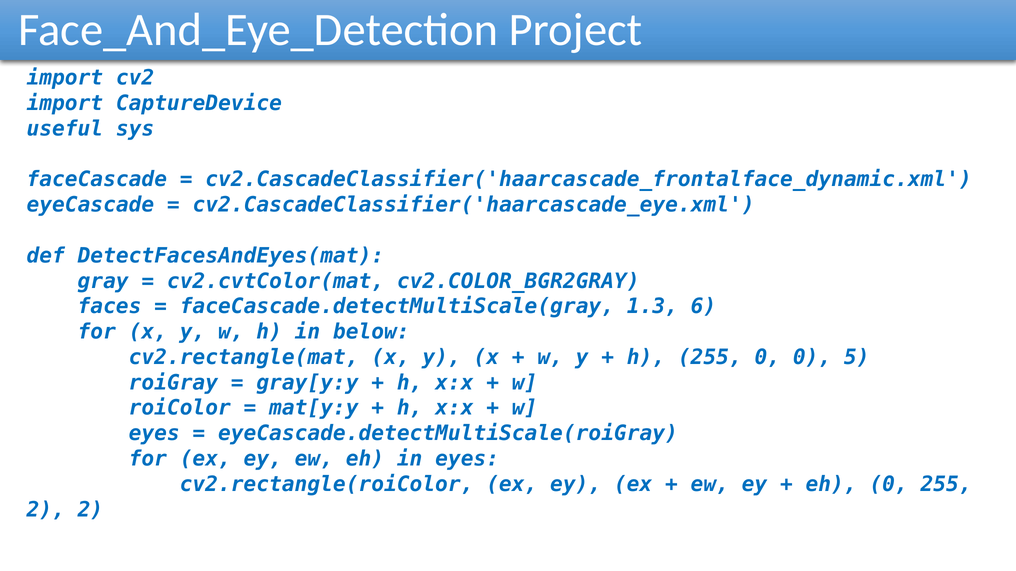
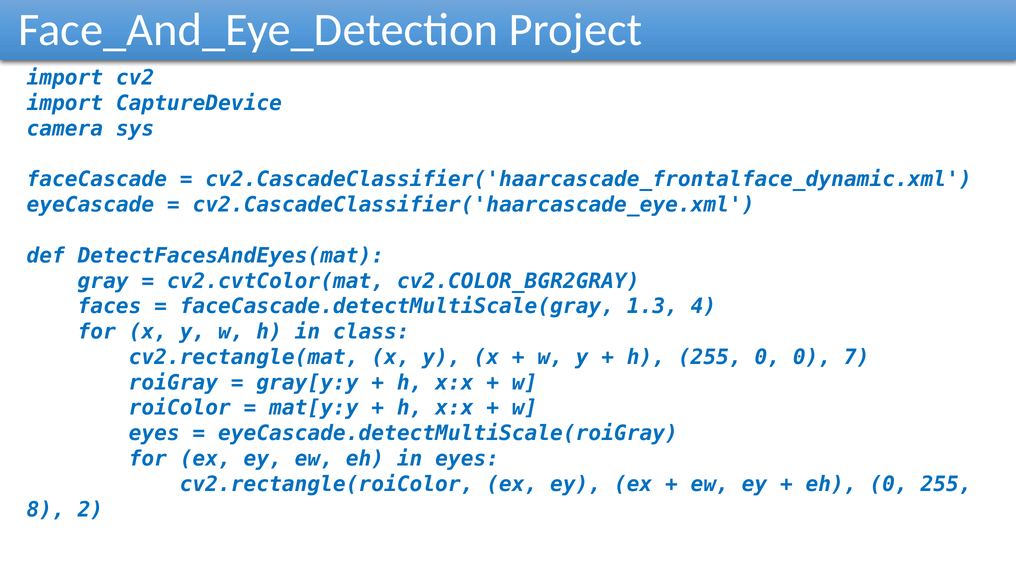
useful: useful -> camera (65, 129)
6: 6 -> 4 (703, 307)
below: below -> class (371, 332)
5: 5 -> 7 (857, 358)
2: 2 -> 8 (46, 510)
